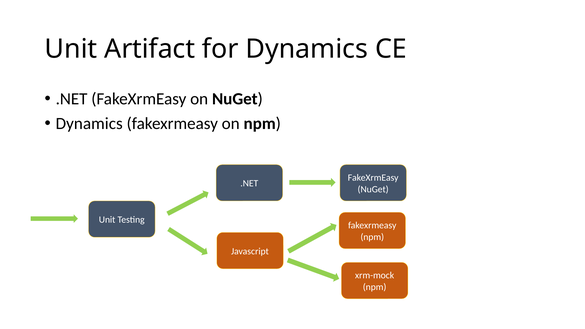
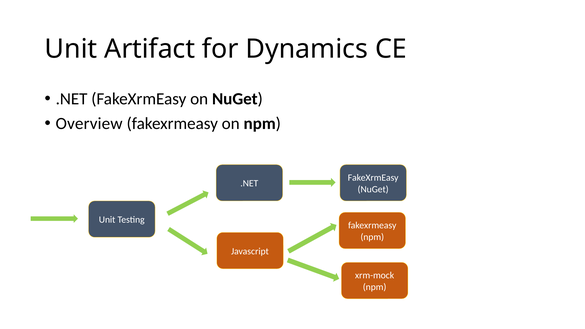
Dynamics: Dynamics -> Overview (89, 123)
